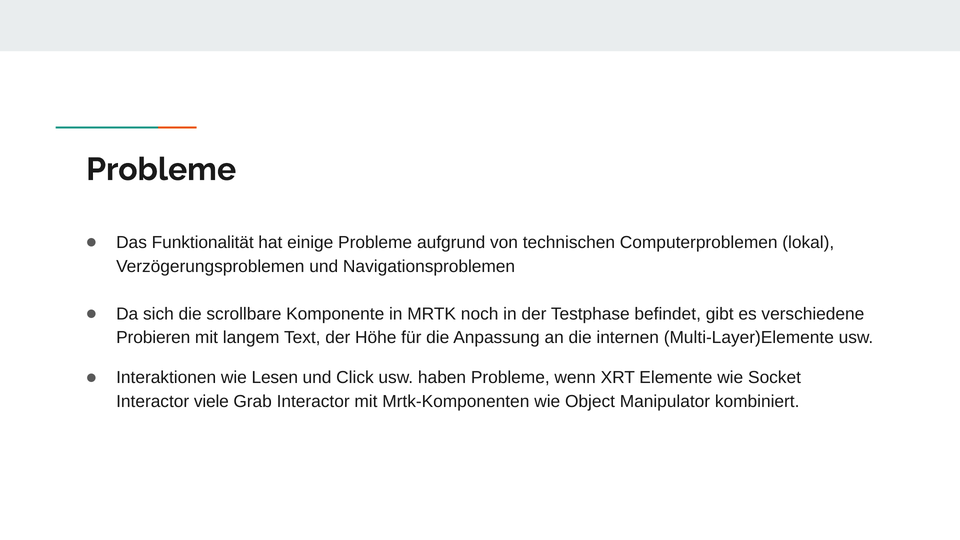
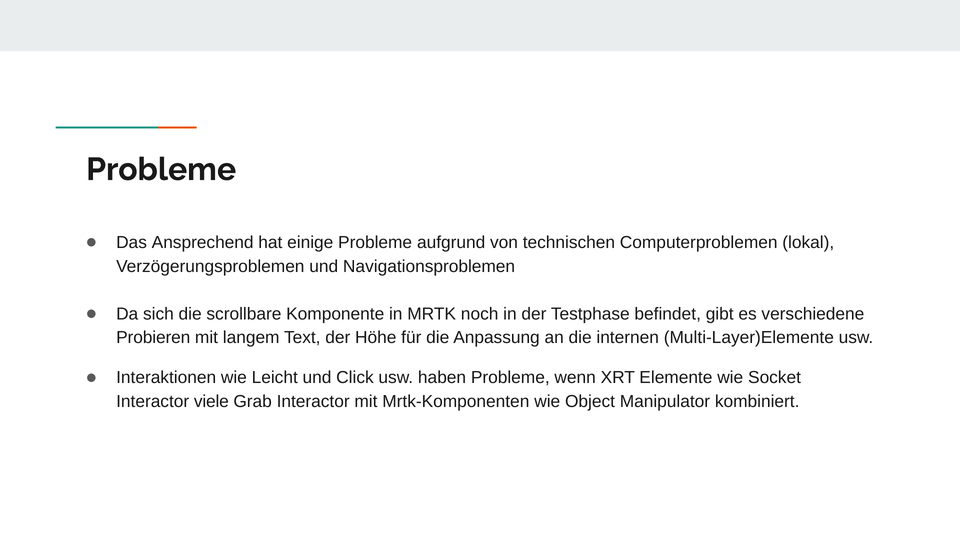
Funktionalität: Funktionalität -> Ansprechend (203, 243)
Lesen: Lesen -> Leicht (275, 378)
